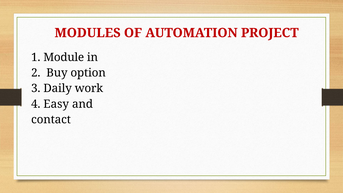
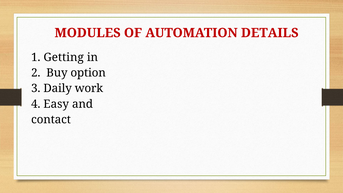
PROJECT: PROJECT -> DETAILS (270, 33)
Module: Module -> Getting (64, 57)
